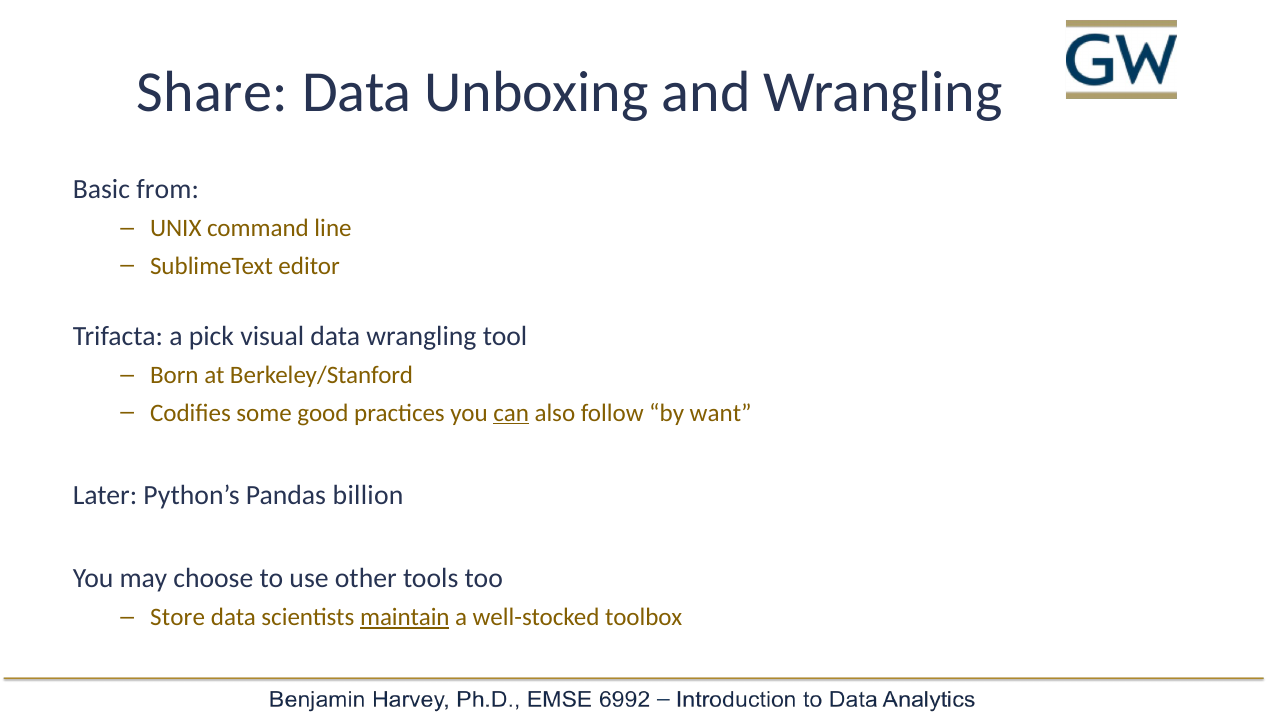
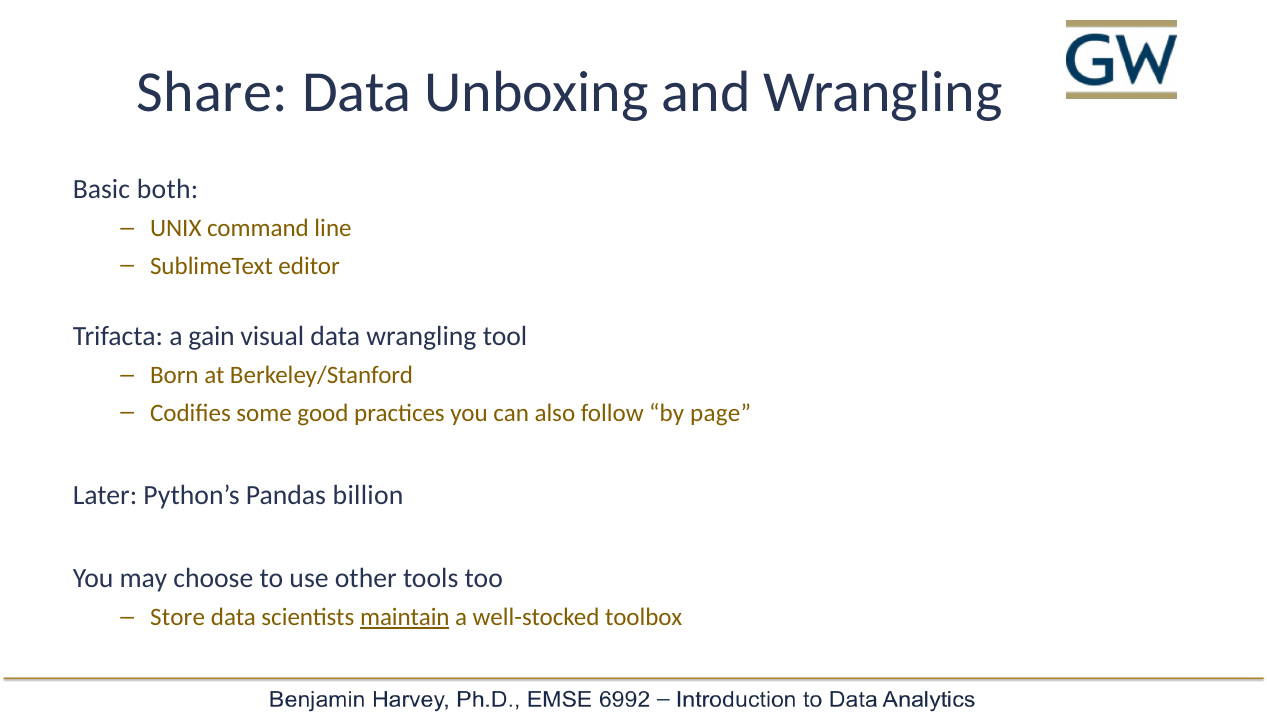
from: from -> both (168, 190)
pick: pick -> gain (212, 336)
can underline: present -> none (511, 413)
want: want -> page (721, 413)
